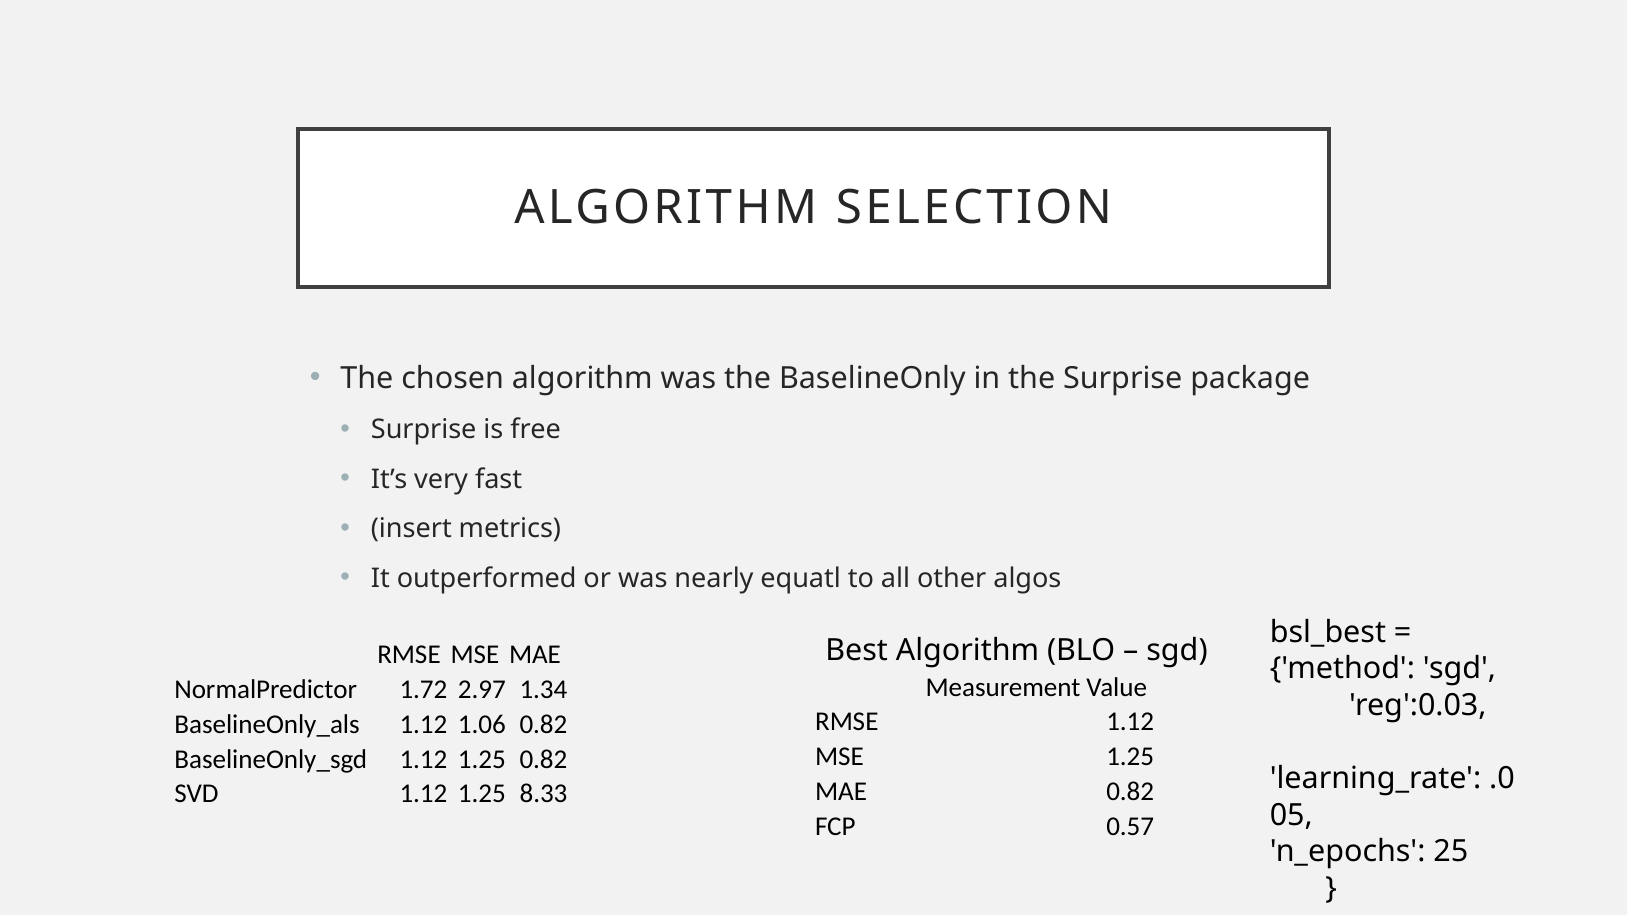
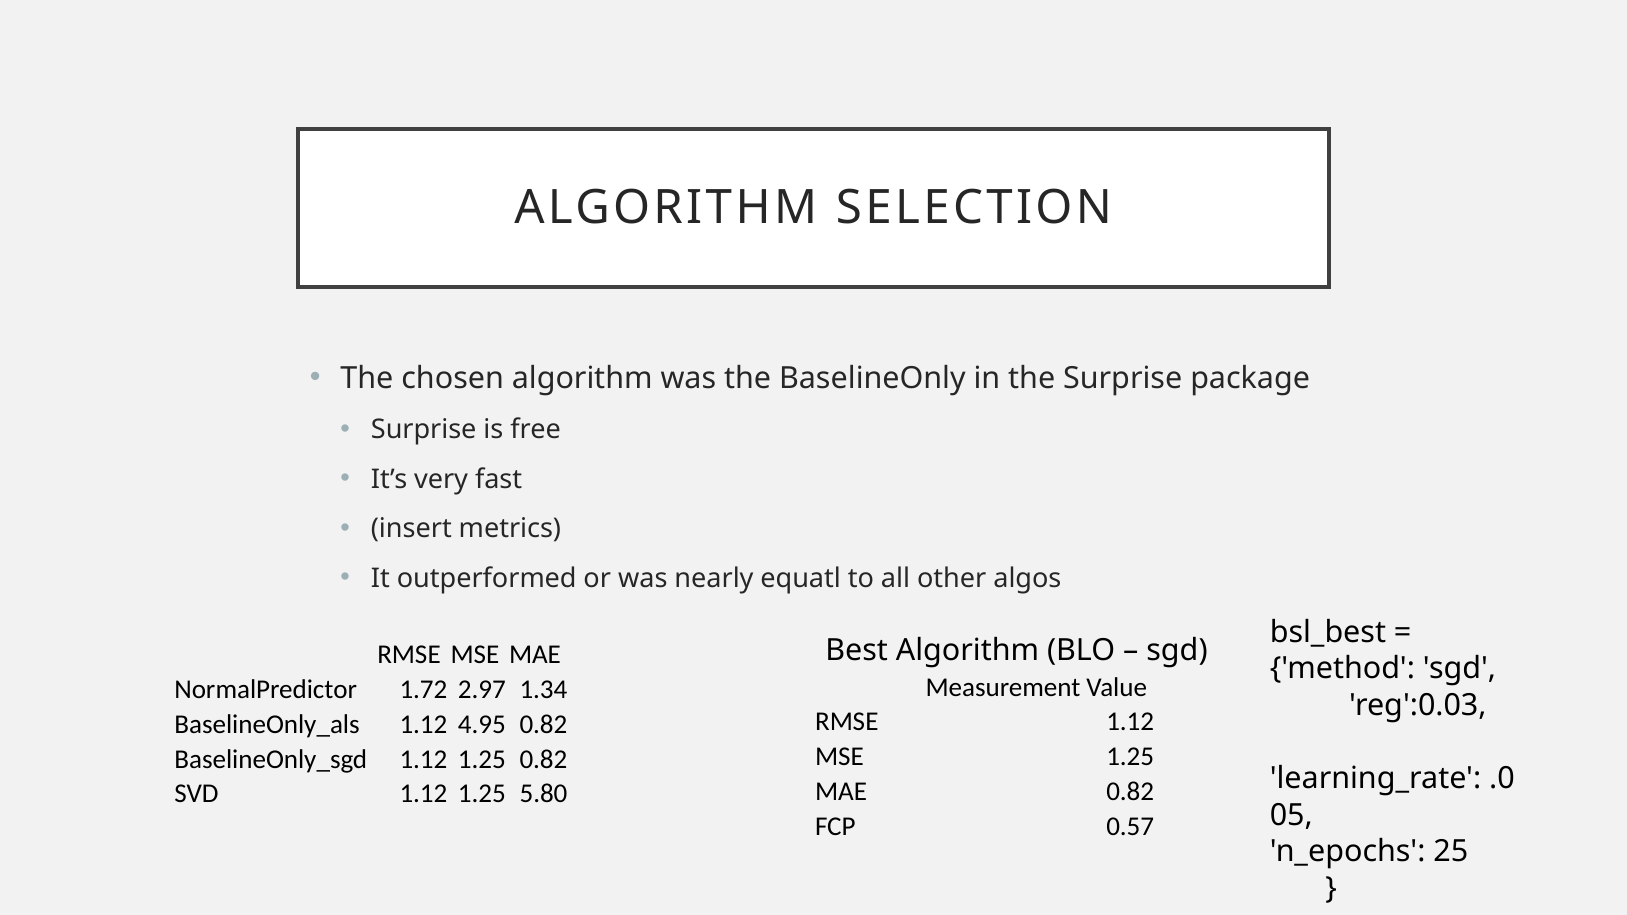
1.06: 1.06 -> 4.95 (482, 724)
8.33: 8.33 -> 5.80 (544, 794)
